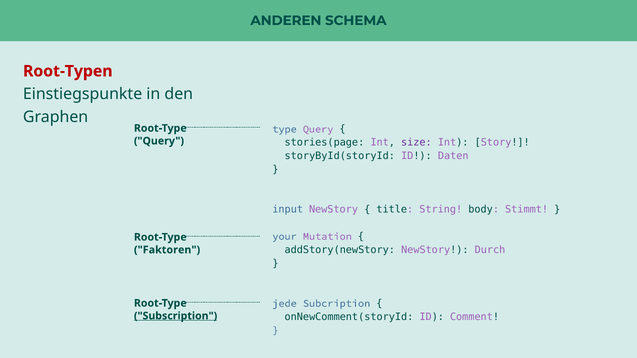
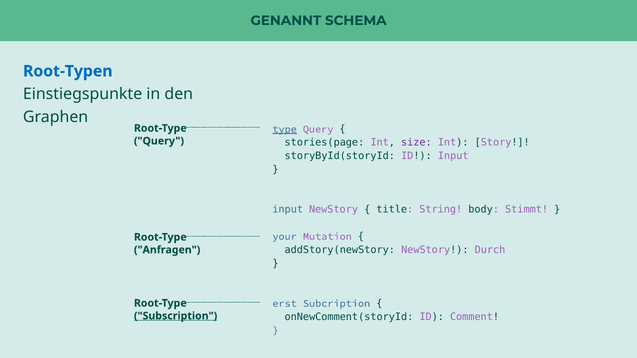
ANDEREN: ANDEREN -> GENANNT (286, 21)
Root-Typen colour: red -> blue (68, 71)
type underline: none -> present (285, 129)
ID Daten: Daten -> Input (453, 156)
Faktoren: Faktoren -> Anfragen (167, 250)
jede: jede -> erst (285, 304)
